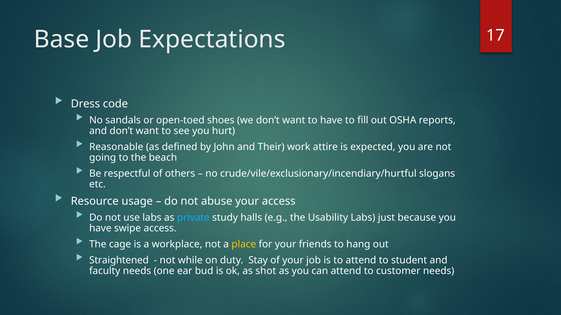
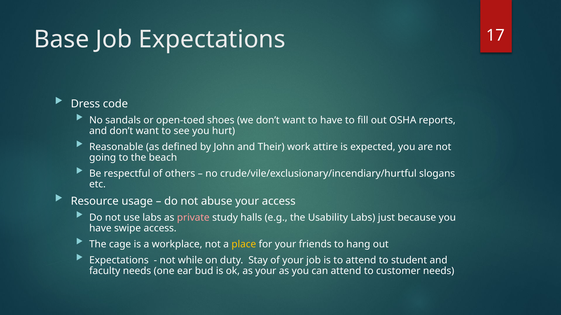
private colour: light blue -> pink (193, 218)
Straightened: Straightened -> Expectations (119, 261)
as shot: shot -> your (266, 271)
